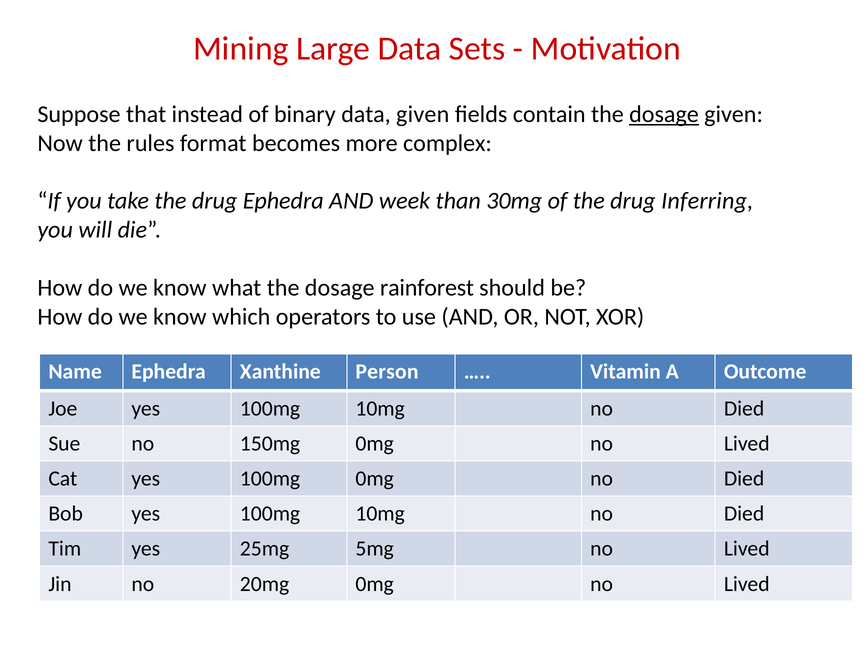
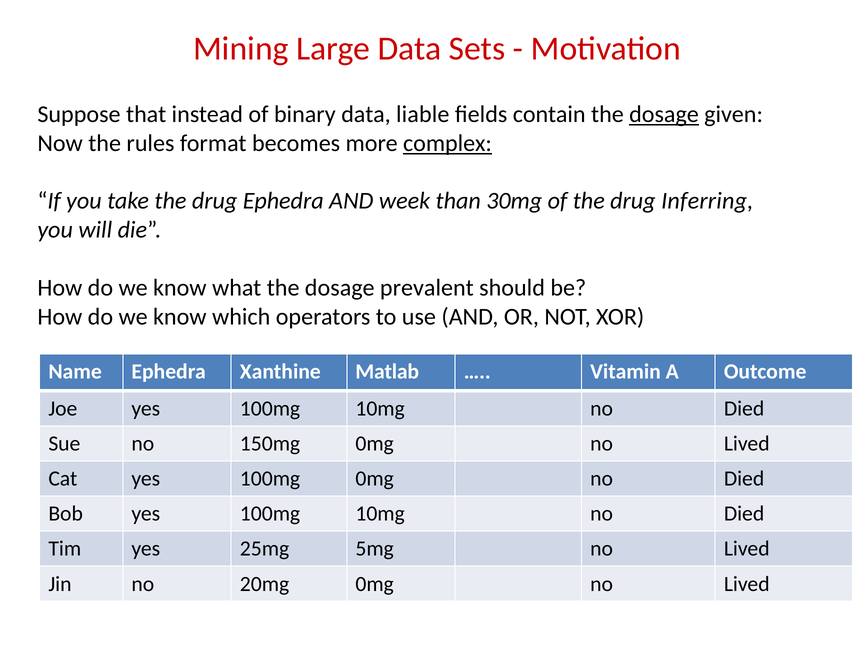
data given: given -> liable (423, 114)
complex underline: none -> present (448, 143)
rainforest: rainforest -> prevalent (427, 288)
Person: Person -> Matlab (387, 372)
